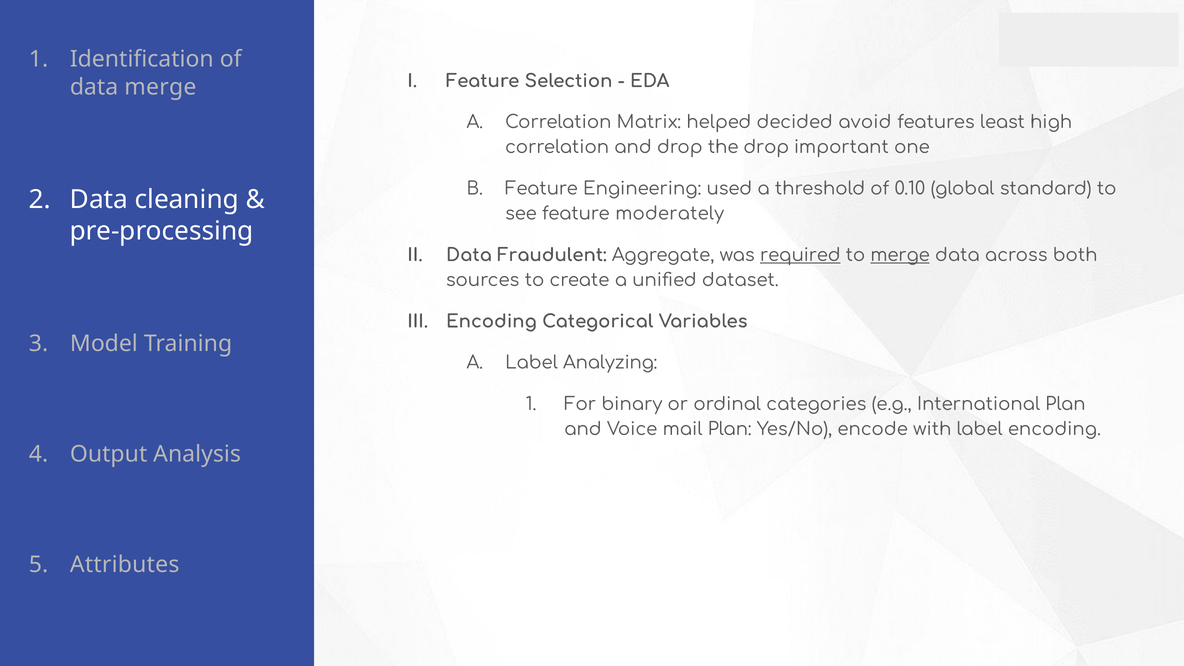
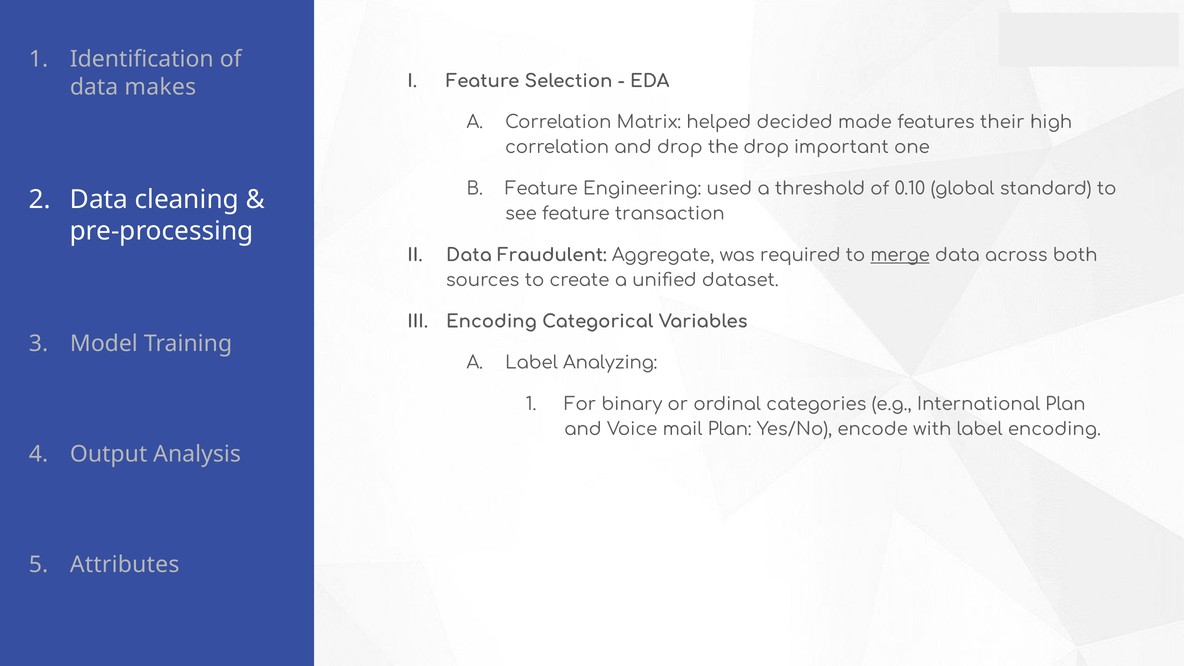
data merge: merge -> makes (160, 87)
avoid: avoid -> made (865, 123)
least: least -> their (1002, 123)
moderately: moderately -> transaction (670, 214)
required underline: present -> none (800, 255)
